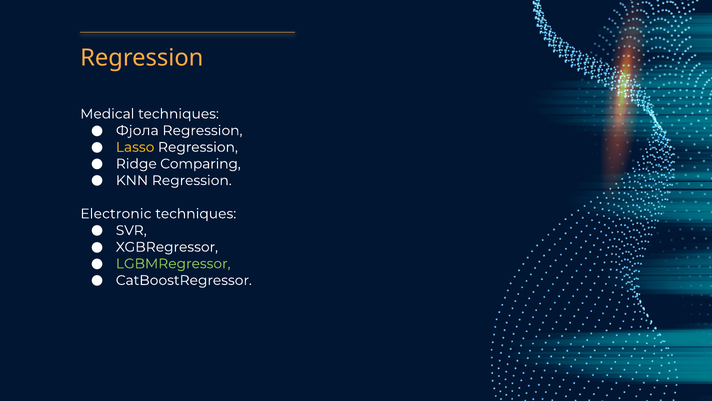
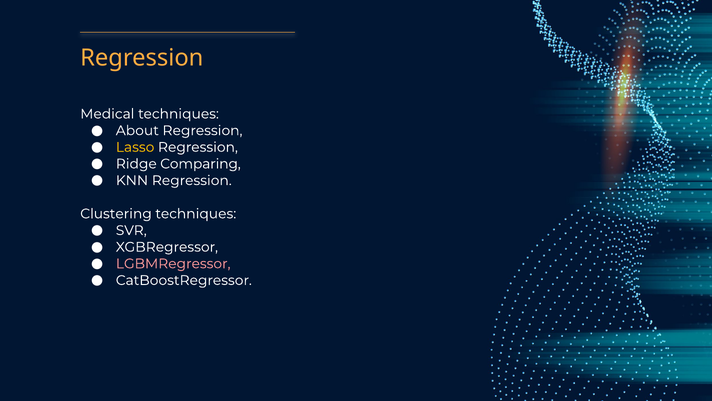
Фјола: Фјола -> About (137, 130)
Electronic: Electronic -> Clustering (116, 214)
LGBMRegressor colour: light green -> pink (173, 263)
